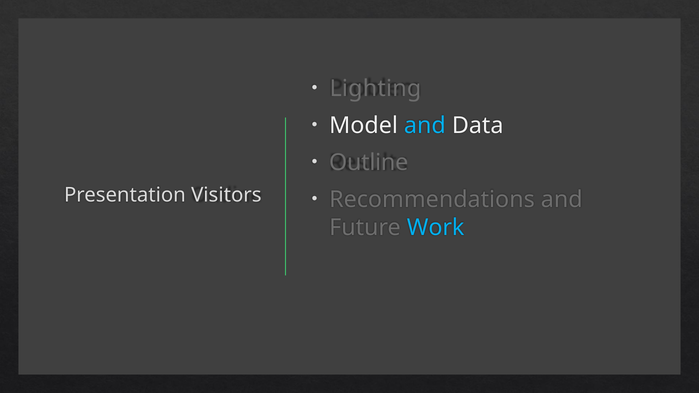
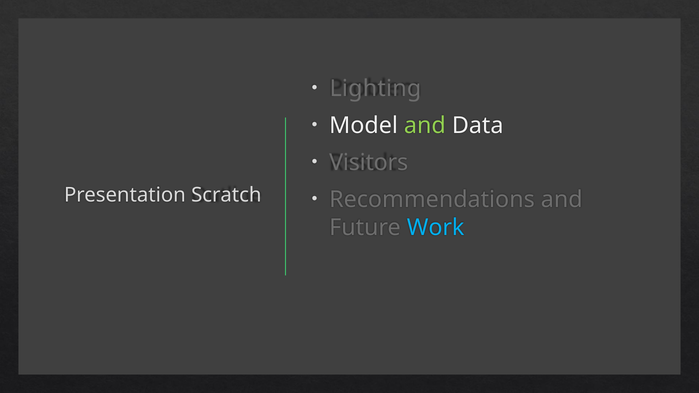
and colour: light blue -> light green (425, 126)
Outline: Outline -> Visitors (369, 163)
Visitors: Visitors -> Scratch (226, 195)
